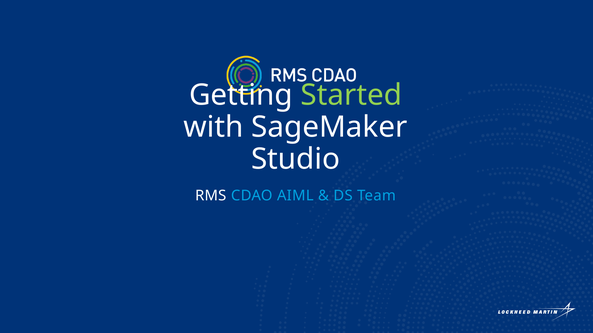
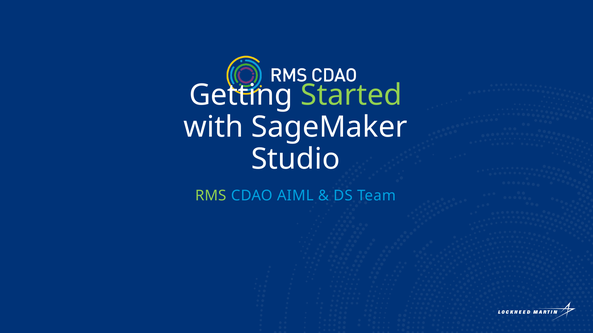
RMS colour: white -> light green (211, 196)
